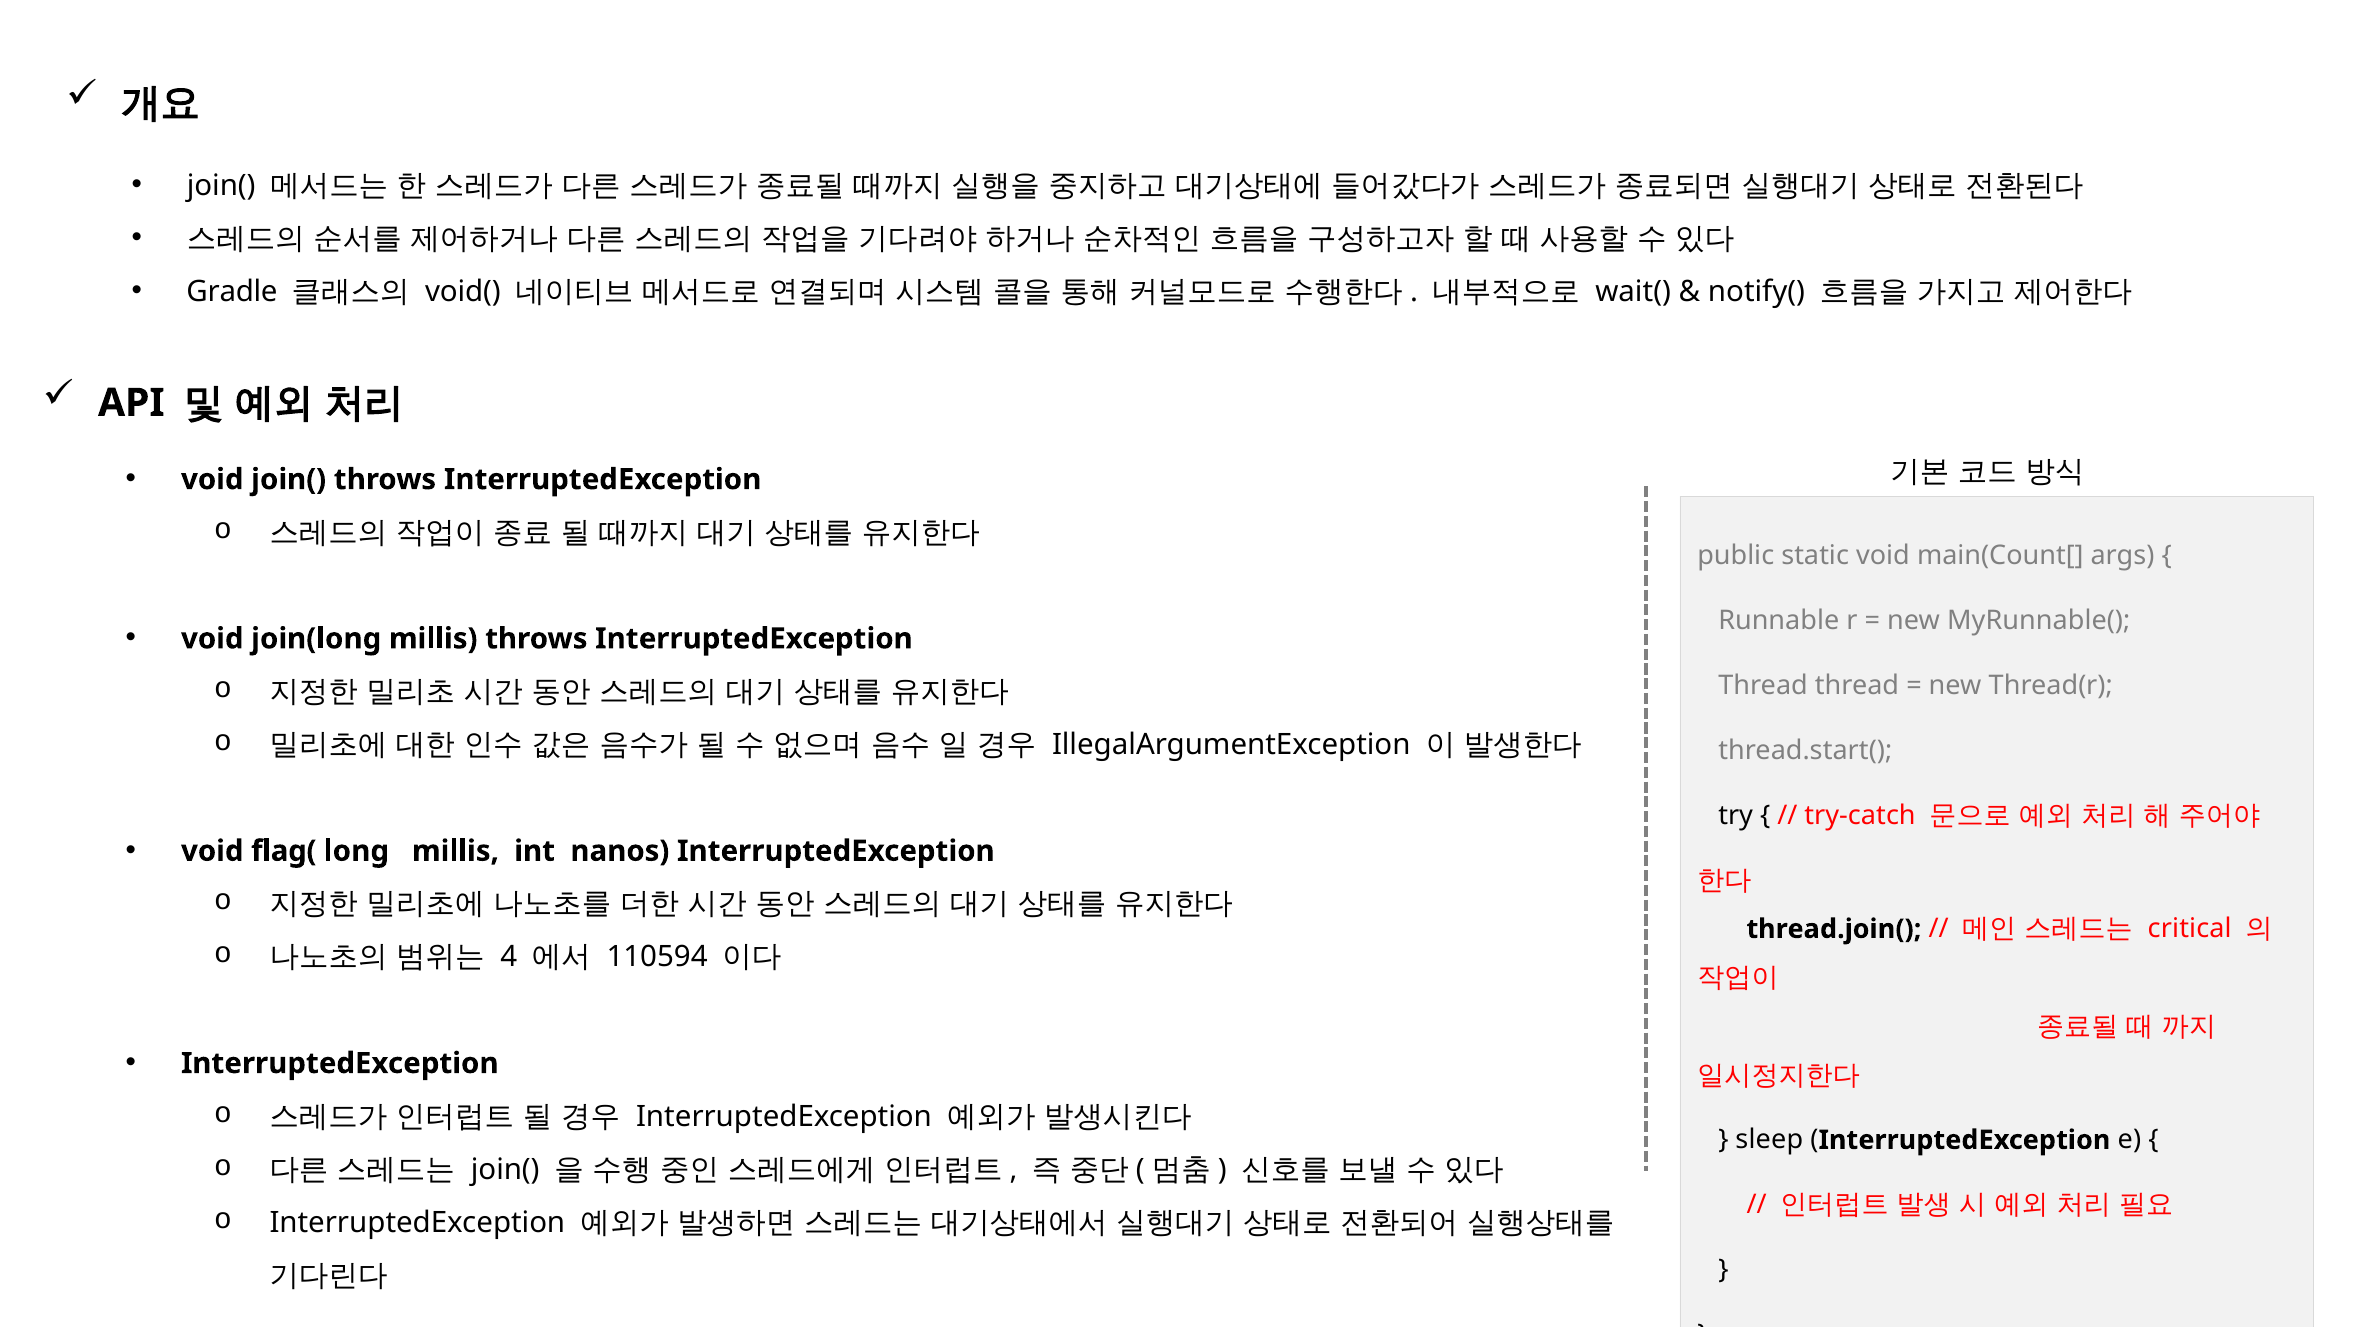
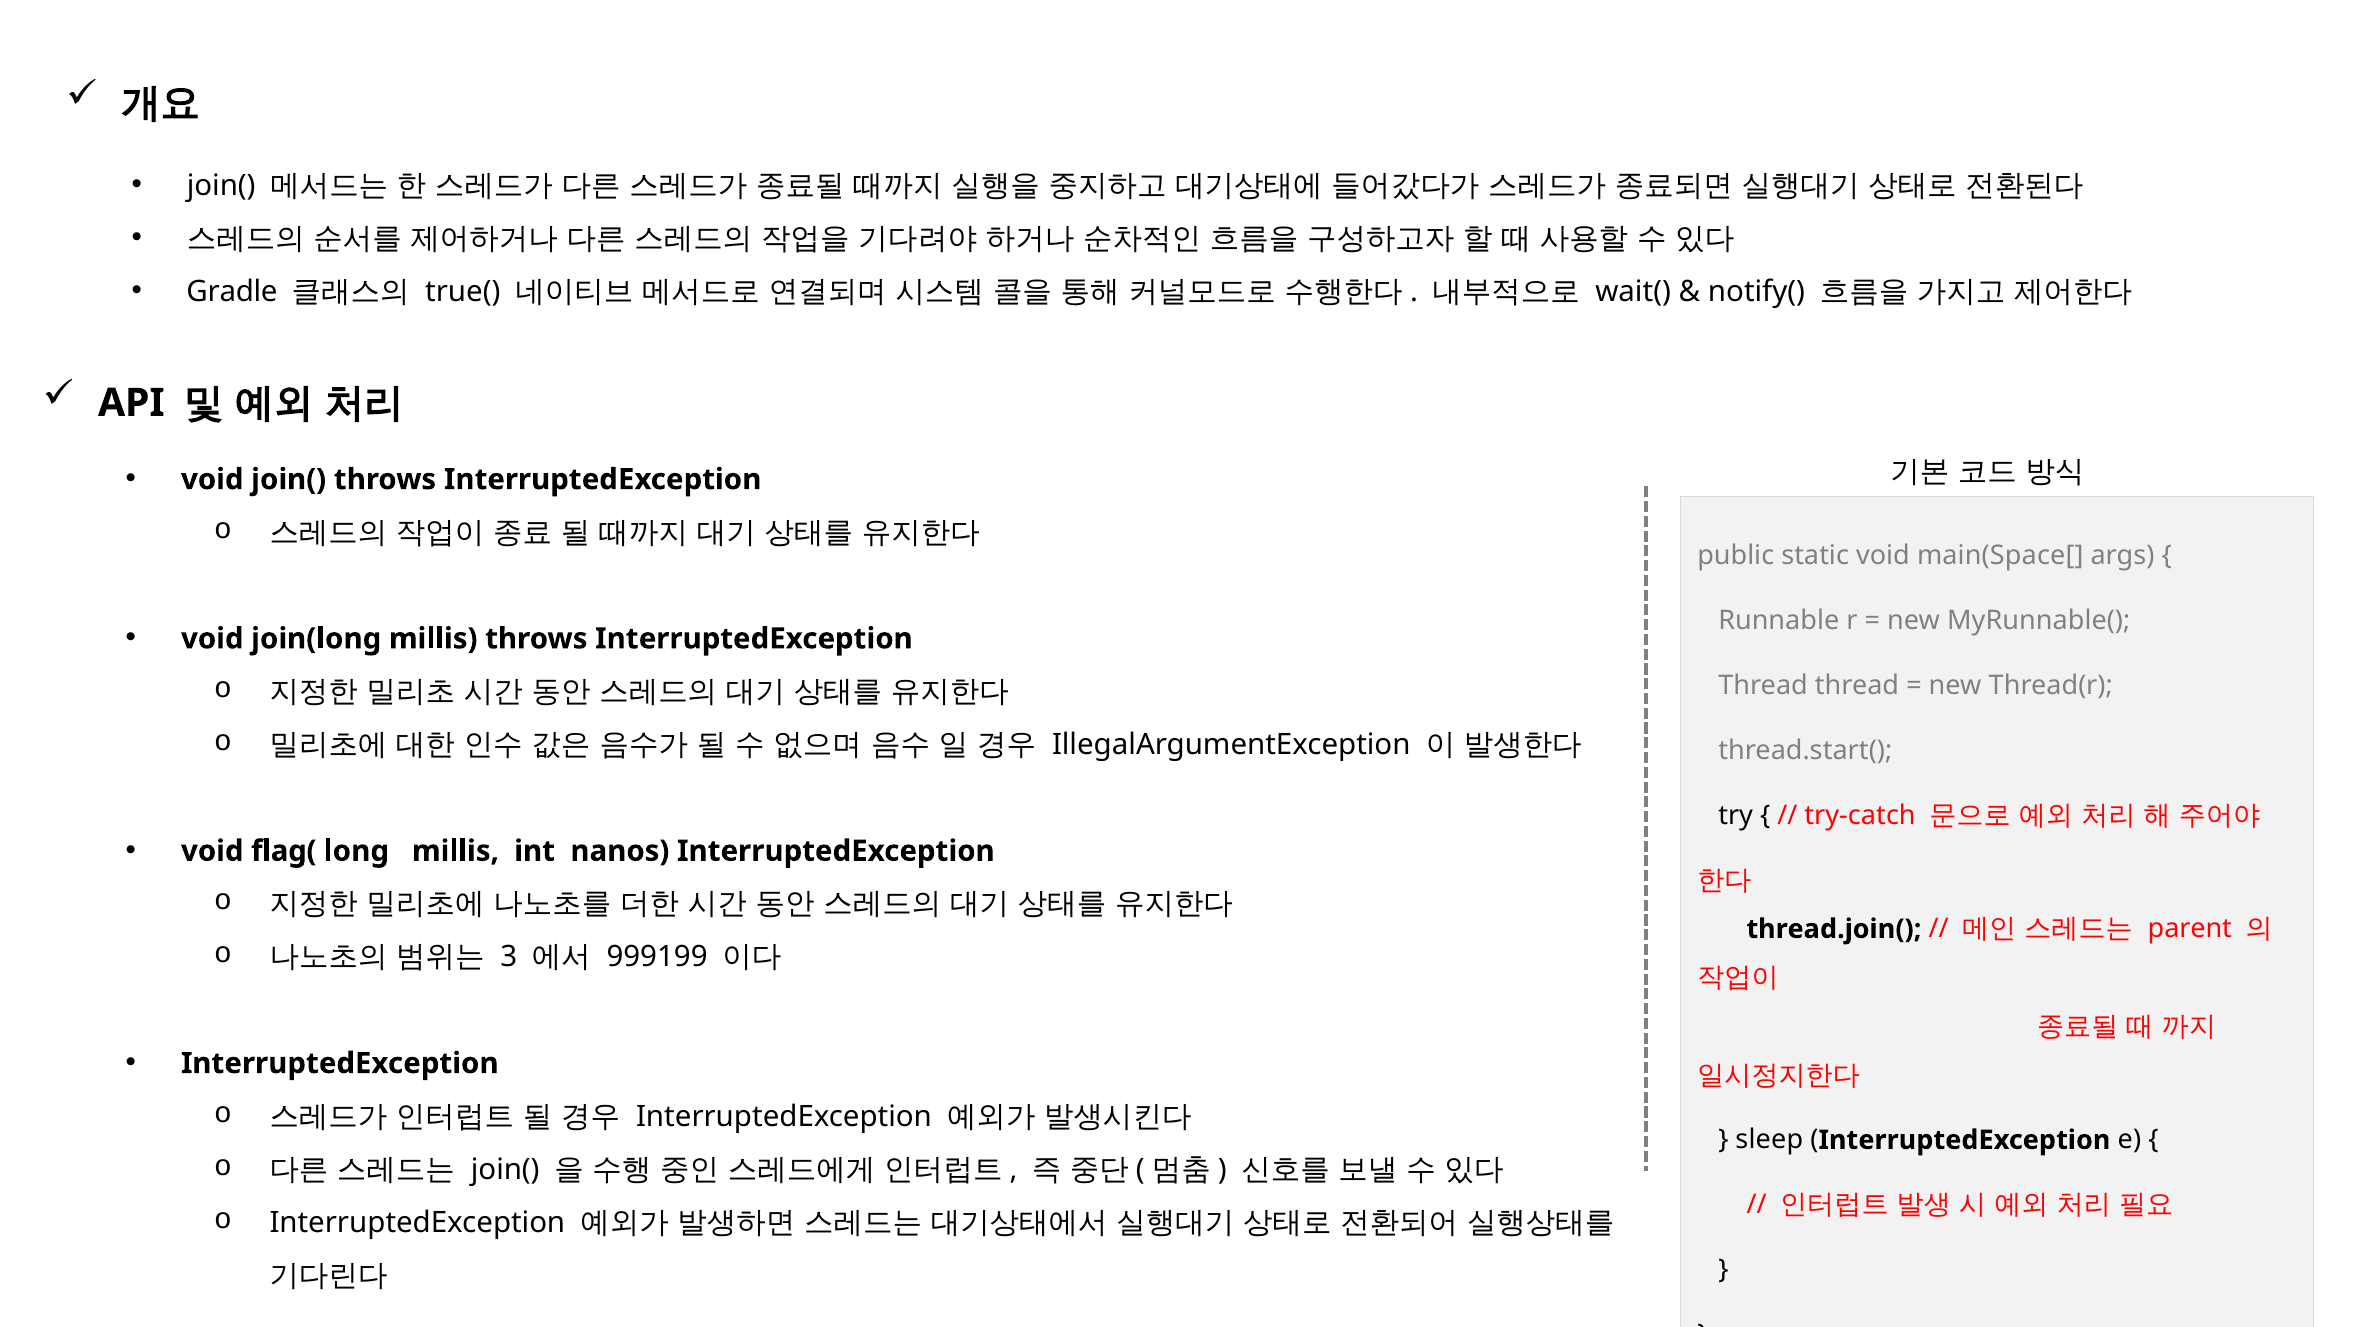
void(: void( -> true( (463, 292)
main(Count[: main(Count[ -> main(Space[ (2000, 556)
critical: critical -> parent (2190, 929)
4: 4 -> 3 (509, 958)
110594: 110594 -> 999199 (657, 958)
